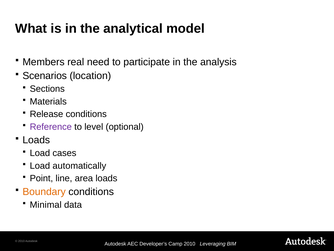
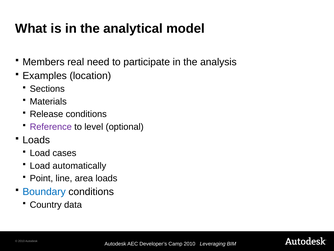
Scenarios: Scenarios -> Examples (45, 76)
Boundary colour: orange -> blue (44, 191)
Minimal: Minimal -> Country (46, 204)
